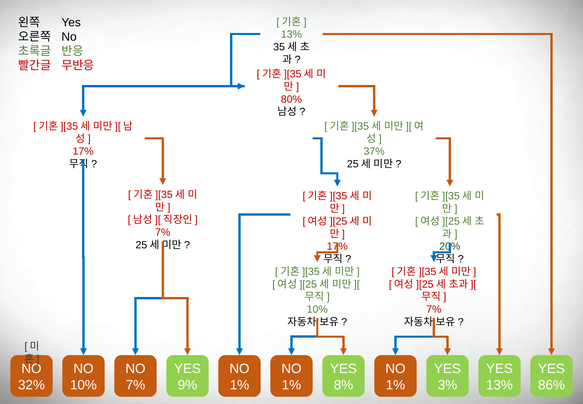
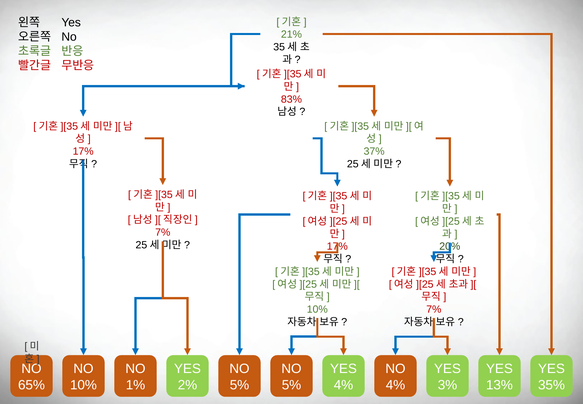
13%: 13% -> 21% (291, 34)
80%: 80% -> 83% (291, 99)
32%: 32% -> 65% (31, 385)
7%: 7% -> 1% (135, 385)
9%: 9% -> 2% (187, 385)
1%: 1% -> 5% (239, 385)
1%: 1% -> 5% (291, 385)
8%: 8% -> 4% (343, 385)
1%: 1% -> 4% (395, 385)
86%: 86% -> 35% (551, 385)
